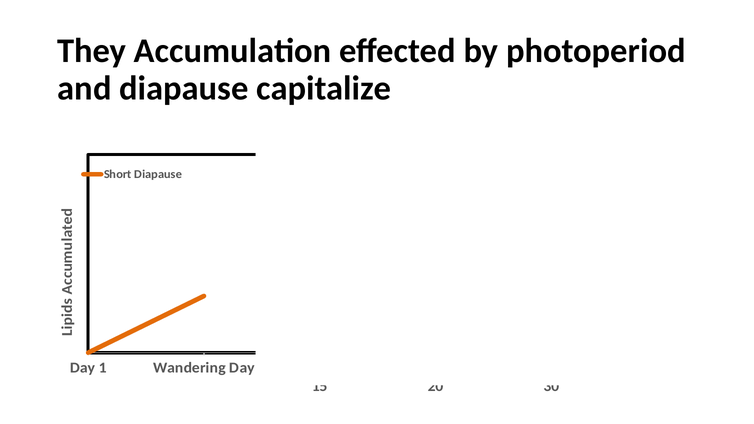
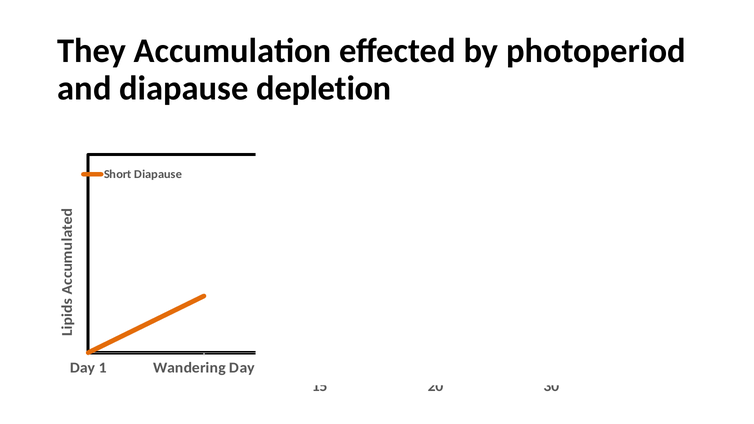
capitalize: capitalize -> depletion (324, 88)
